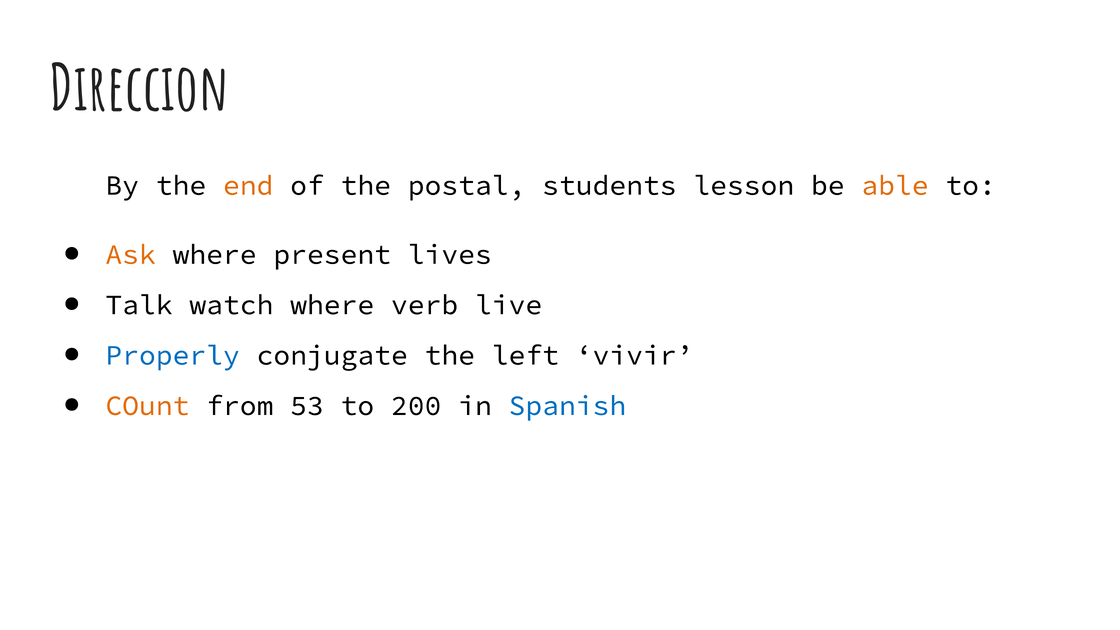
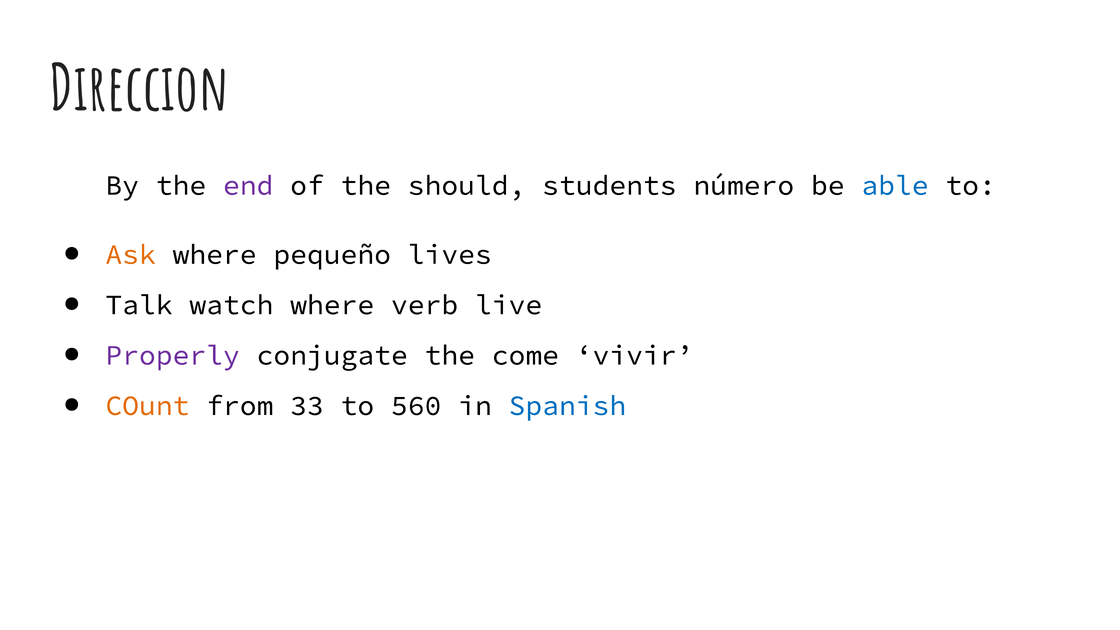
end colour: orange -> purple (248, 185)
postal: postal -> should (467, 185)
lesson: lesson -> número (744, 185)
able colour: orange -> blue (895, 185)
present: present -> pequeño (332, 255)
Properly colour: blue -> purple (173, 355)
left: left -> come (525, 355)
53: 53 -> 33 (307, 406)
200: 200 -> 560 (416, 406)
